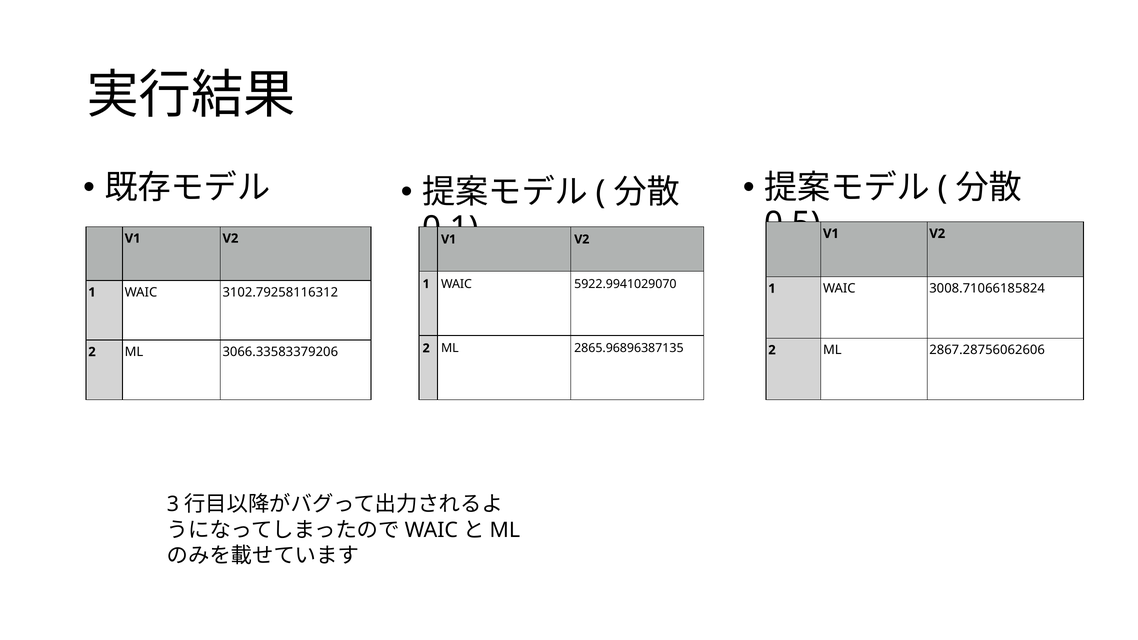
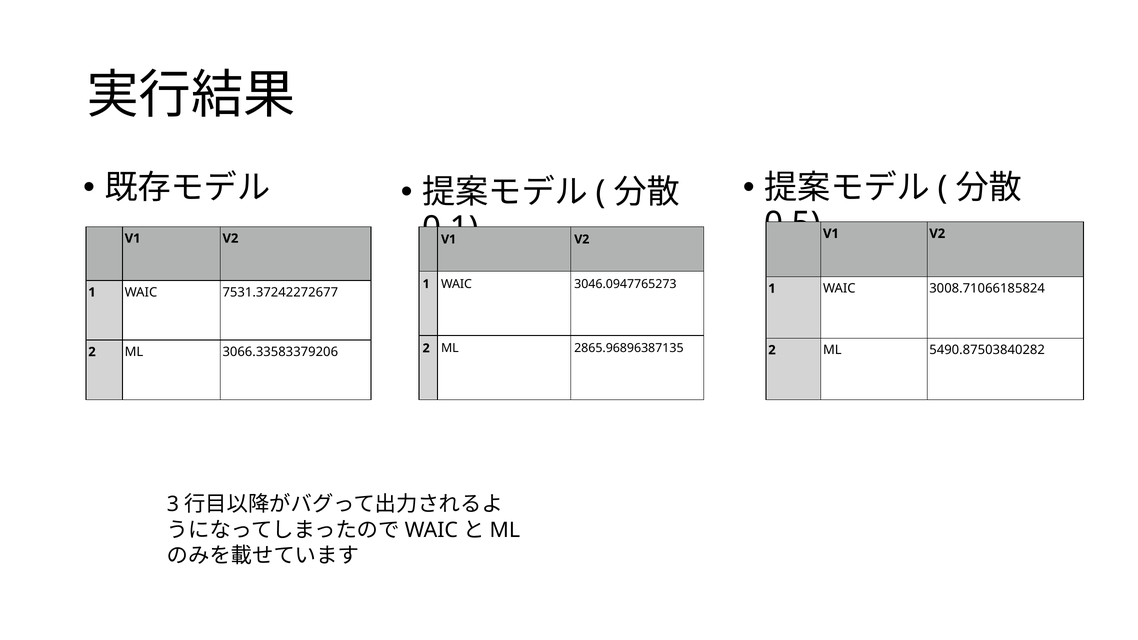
5922.9941029070: 5922.9941029070 -> 3046.0947765273 (625, 284)
3102.79258116312: 3102.79258116312 -> 7531.37242272677 (280, 292)
2867.28756062606: 2867.28756062606 -> 5490.87503840282 (987, 350)
